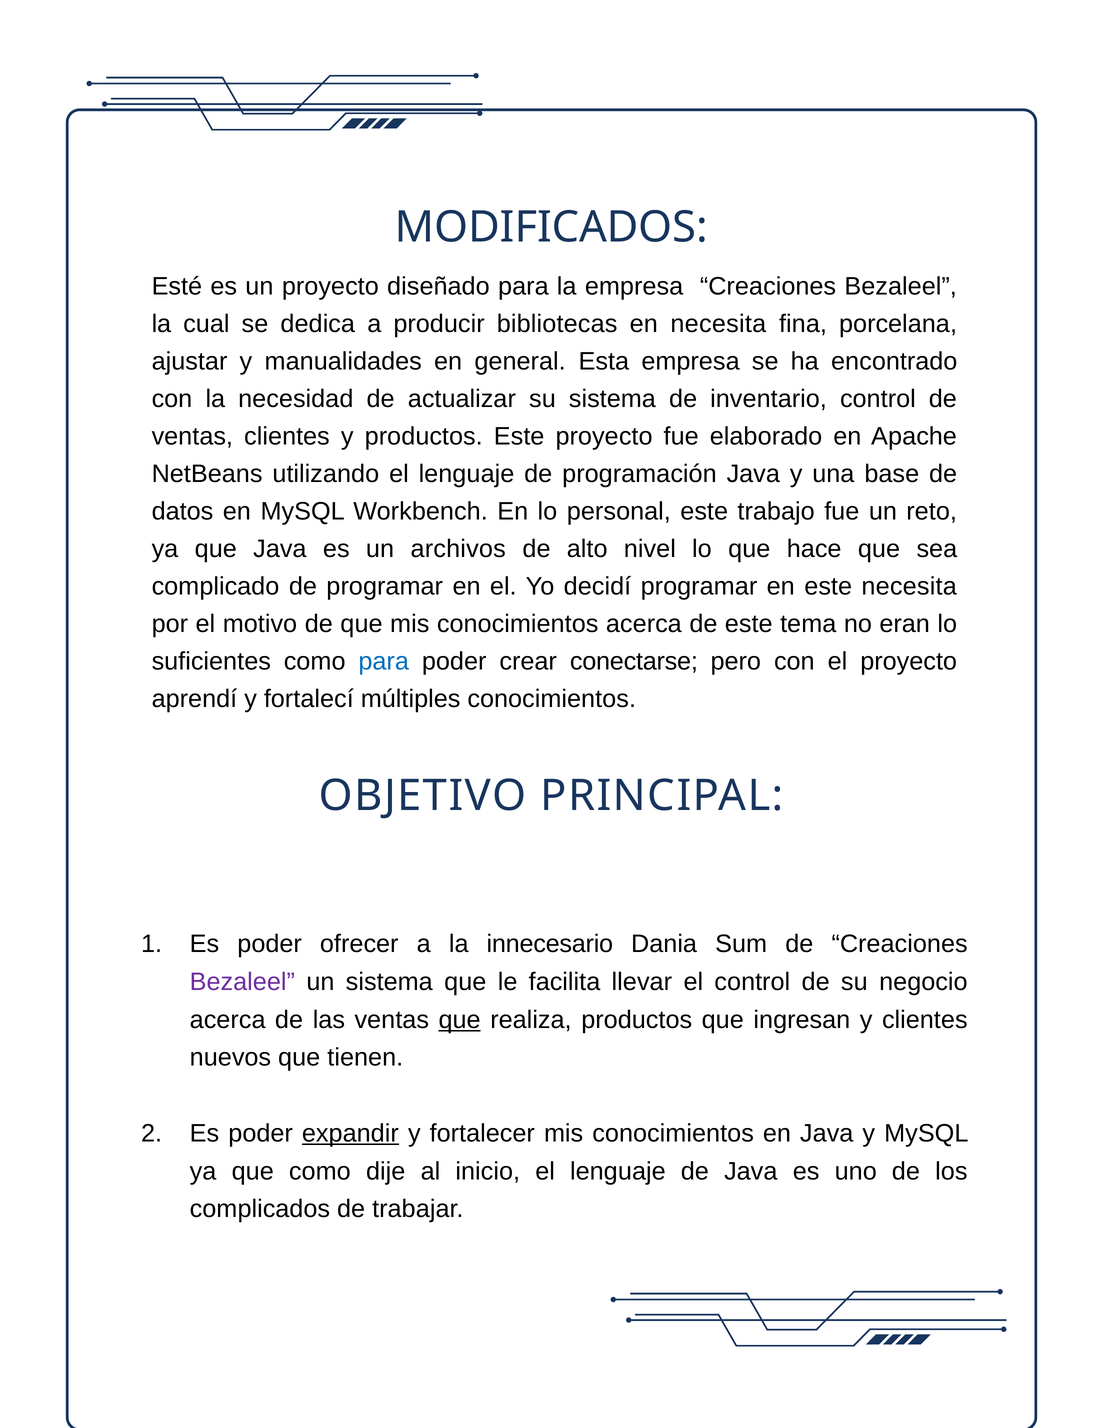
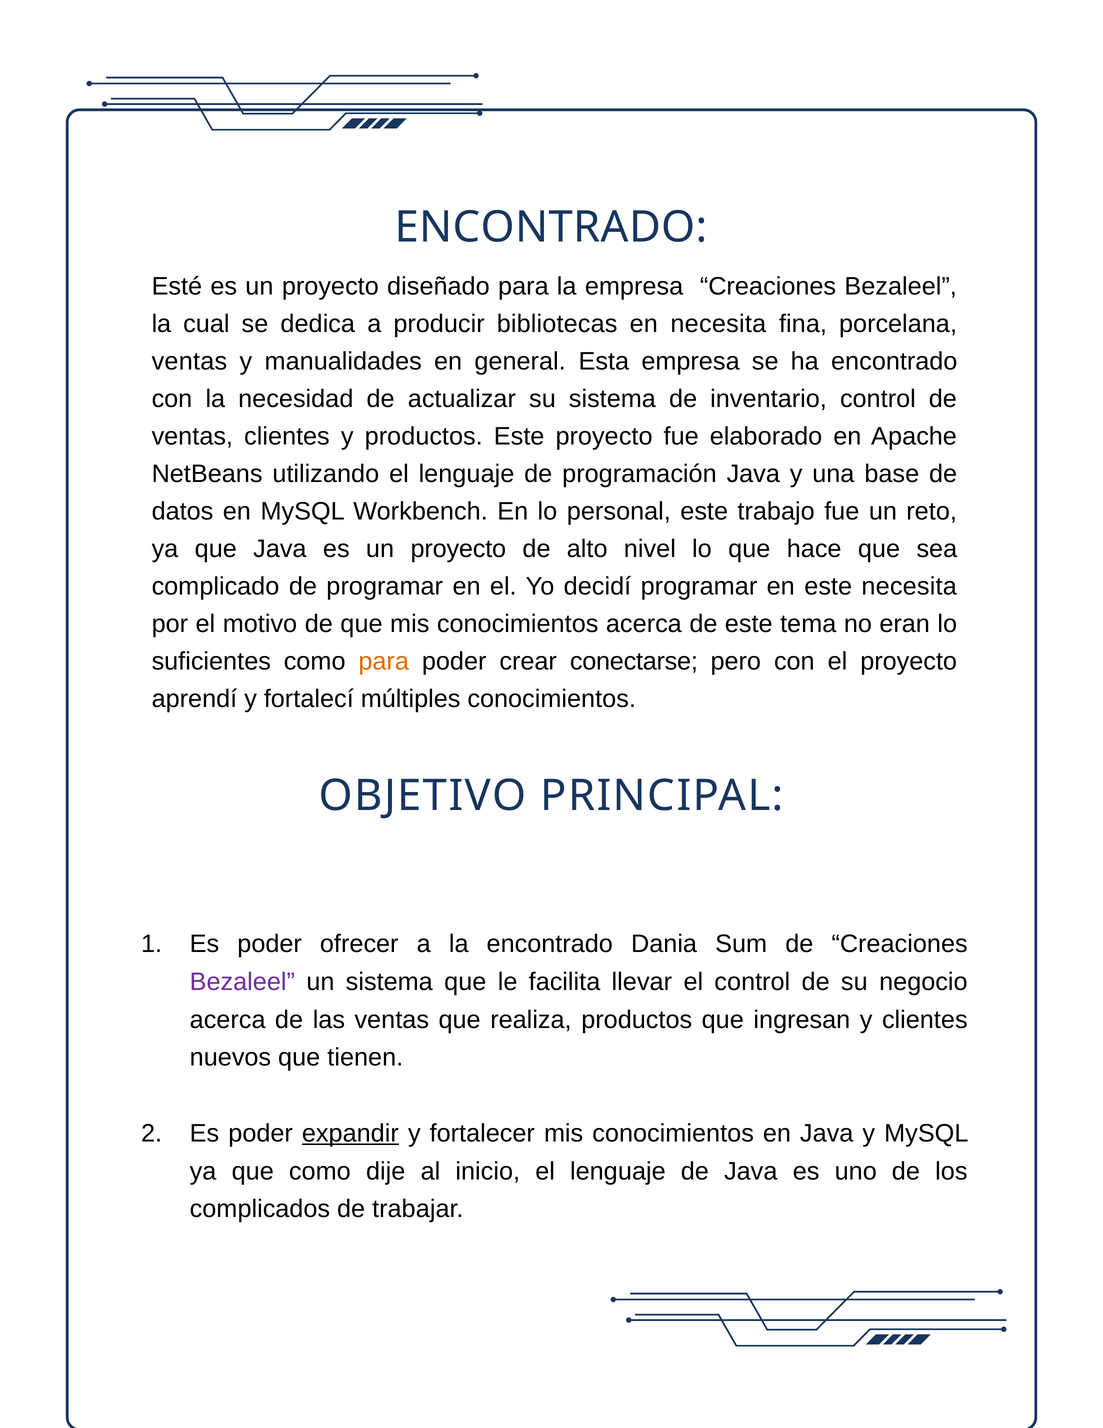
MODIFICADOS: MODIFICADOS -> ENCONTRADO (551, 227)
ajustar: ajustar -> ventas (189, 361)
Java es un archivos: archivos -> proyecto (458, 549)
para colour: blue -> orange (384, 661)
la innecesario: innecesario -> encontrado (550, 944)
que underline: present -> none (460, 1019)
